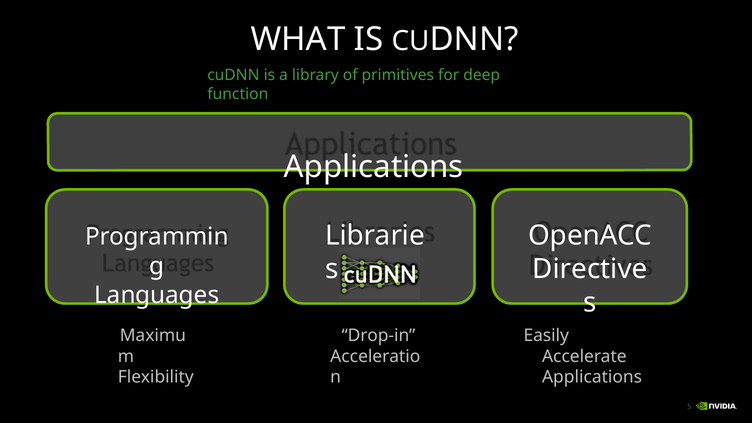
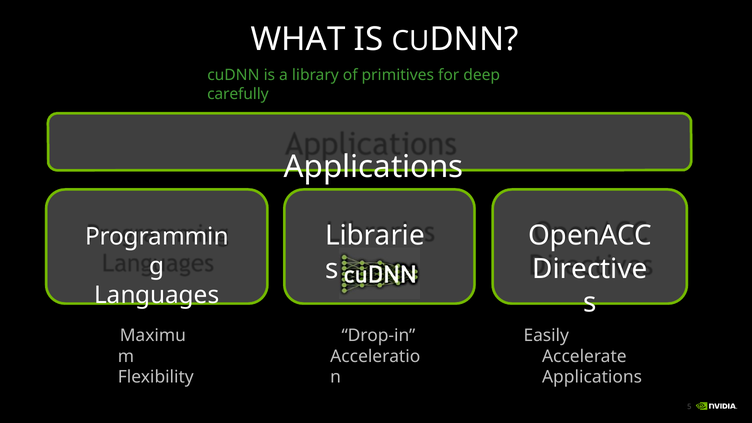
function: function -> carefully (238, 94)
